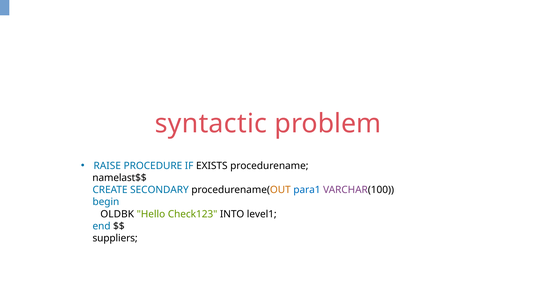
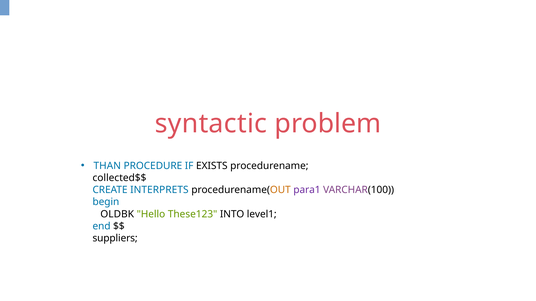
RAISE: RAISE -> THAN (107, 166)
namelast$$: namelast$$ -> collected$$ (119, 178)
SECONDARY: SECONDARY -> INTERPRETS (159, 190)
para1 colour: blue -> purple (307, 190)
Check123: Check123 -> These123 (193, 214)
